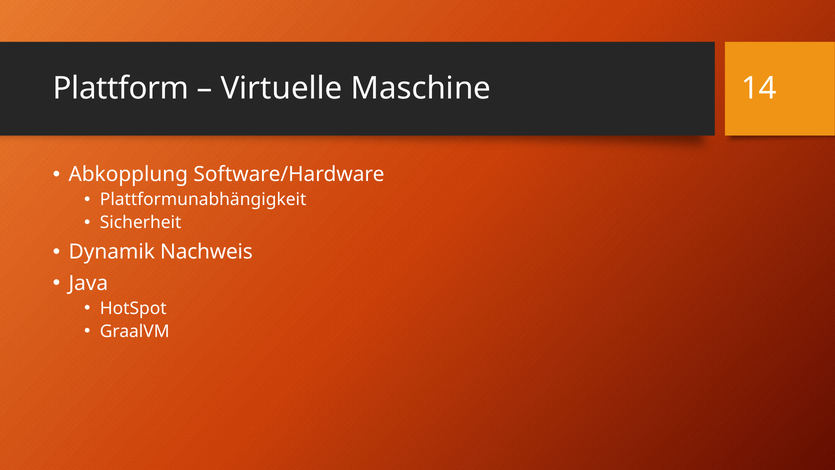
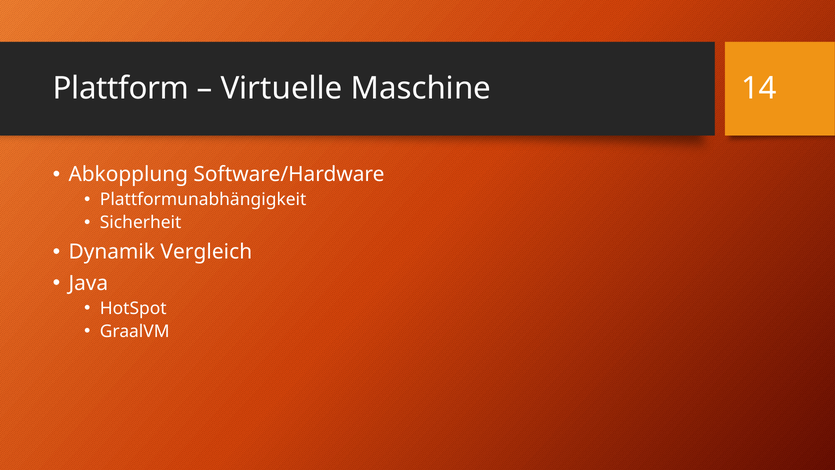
Nachweis: Nachweis -> Vergleich (206, 252)
